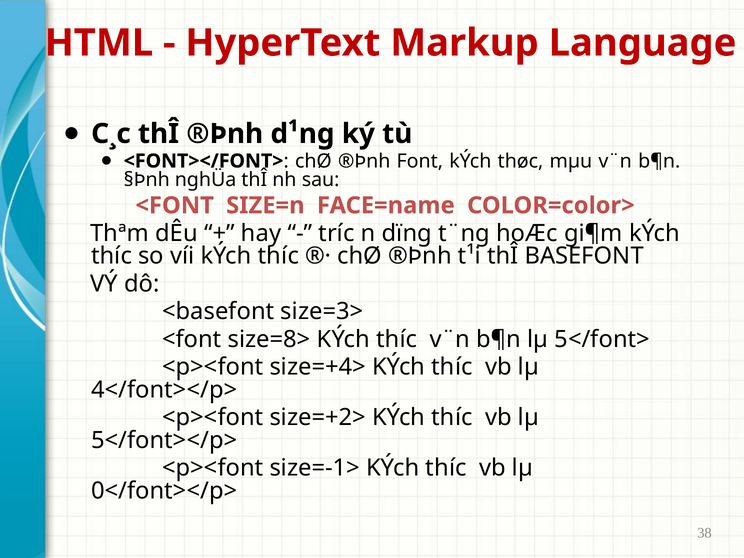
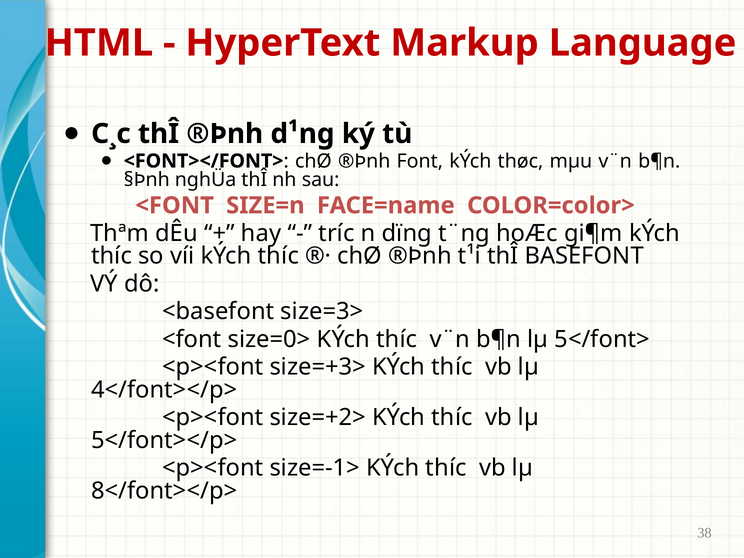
size=8>: size=8> -> size=0> (269, 339)
size=+4>: size=+4> -> size=+3> (318, 367)
0</font></p>: 0</font></p> -> 8</font></p> (164, 491)
